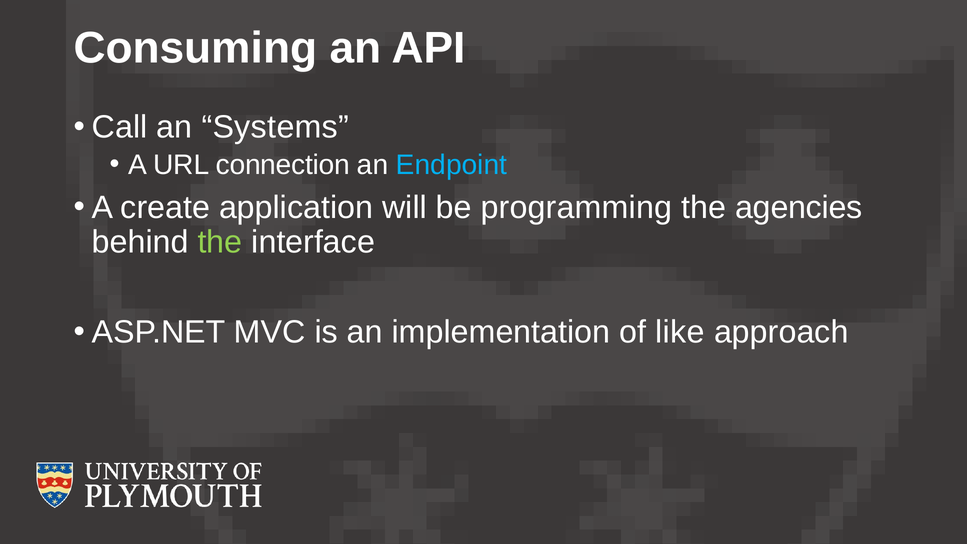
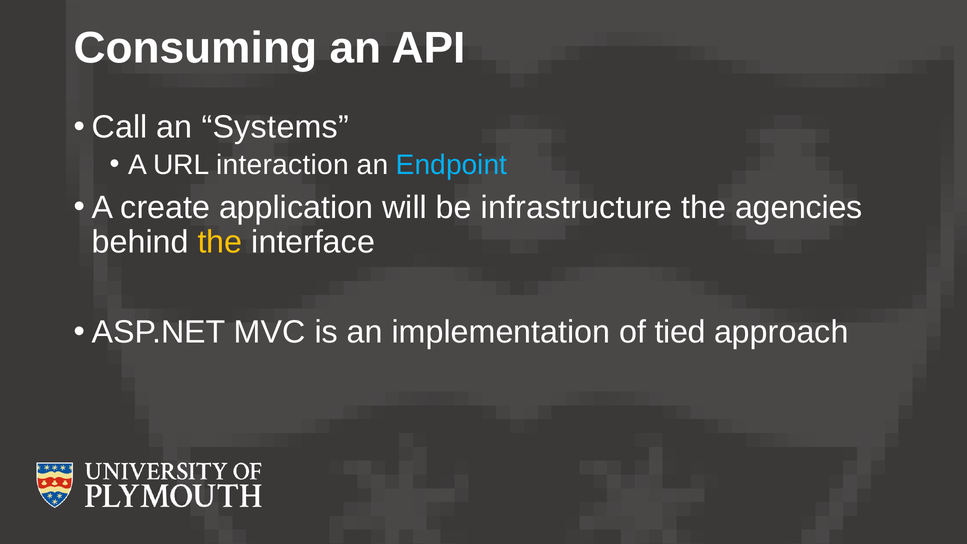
connection: connection -> interaction (283, 165)
programming: programming -> infrastructure (576, 207)
the colour: light green -> yellow (220, 242)
like: like -> tied (680, 332)
